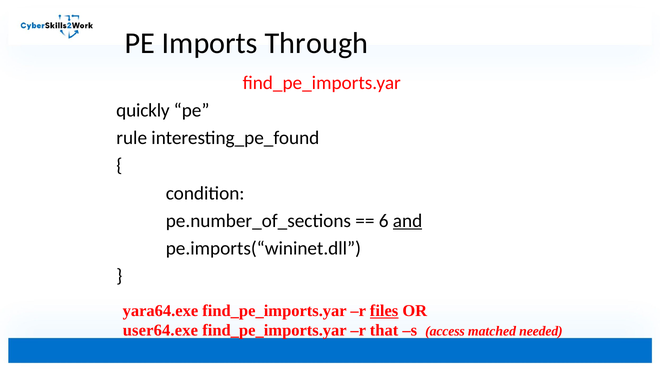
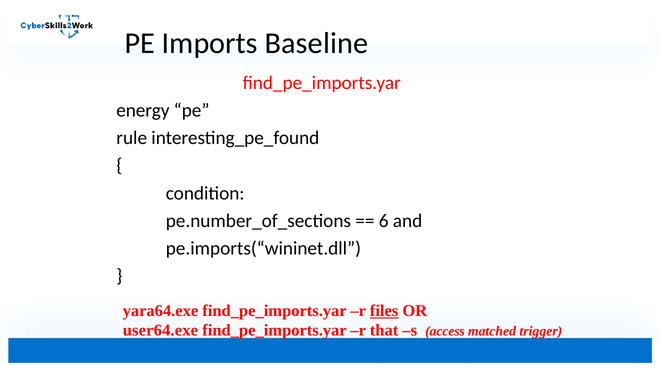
Through: Through -> Baseline (316, 43)
quickly: quickly -> energy (143, 110)
and underline: present -> none (408, 221)
needed: needed -> trigger (541, 332)
